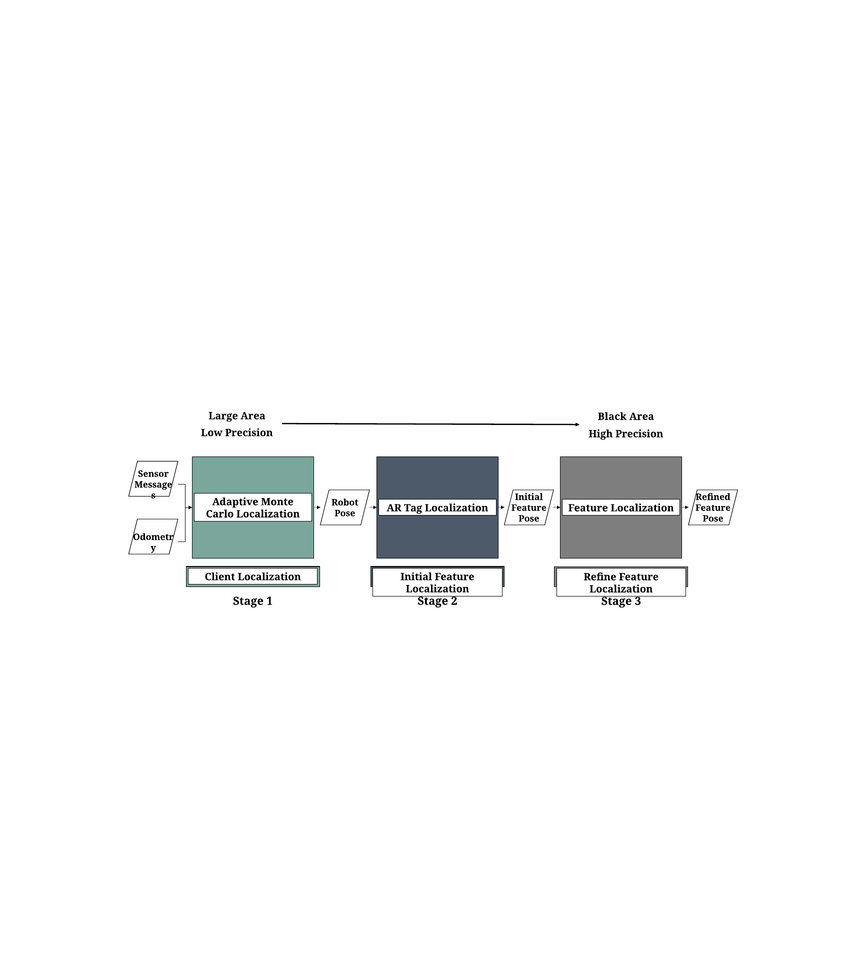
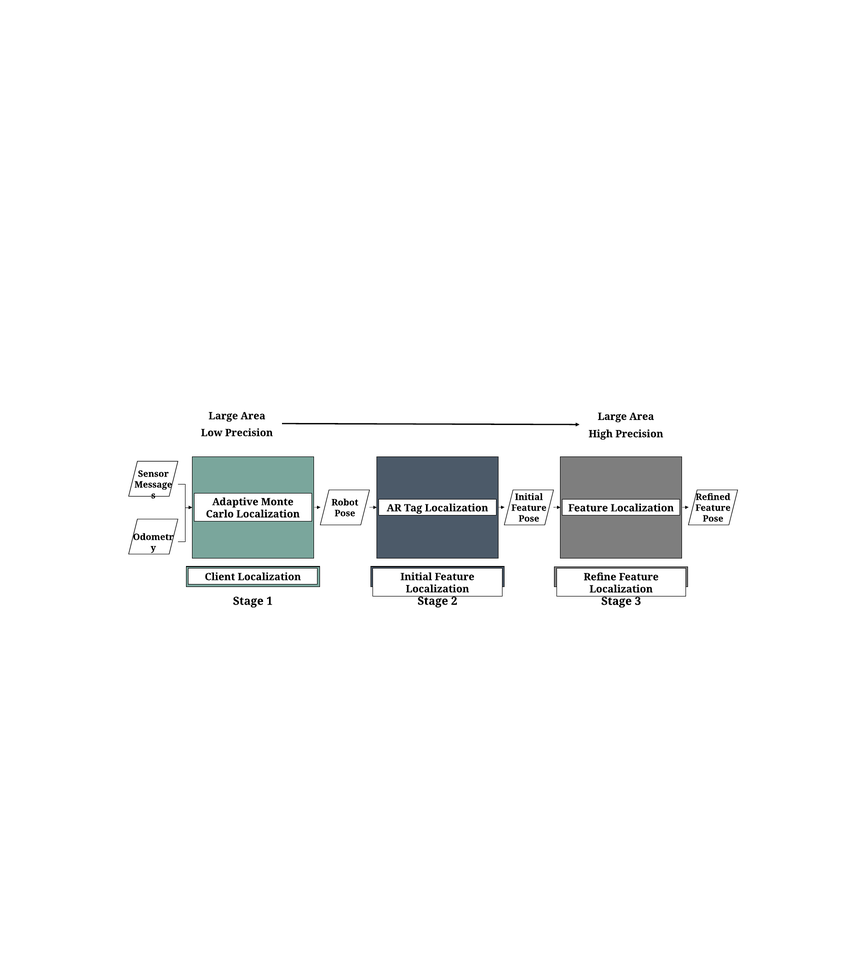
Area Black: Black -> Large (612, 417)
